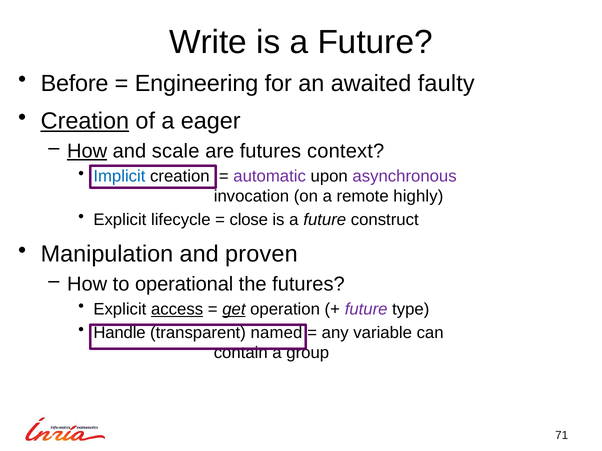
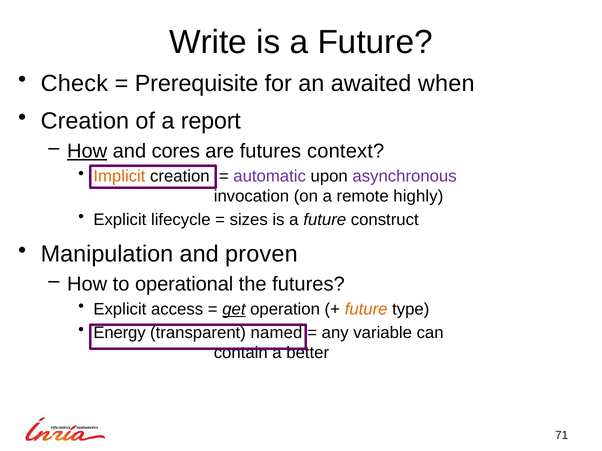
Before: Before -> Check (74, 83)
Engineering: Engineering -> Prerequisite (197, 83)
faulty: faulty -> when (446, 83)
Creation underline: present -> none (85, 121)
eager: eager -> report (211, 121)
scale: scale -> cores (176, 151)
Implicit colour: blue -> orange (119, 176)
close: close -> sizes (249, 220)
access underline: present -> none (177, 310)
future colour: purple -> orange (366, 310)
Handle: Handle -> Energy (120, 333)
group: group -> better (308, 353)
